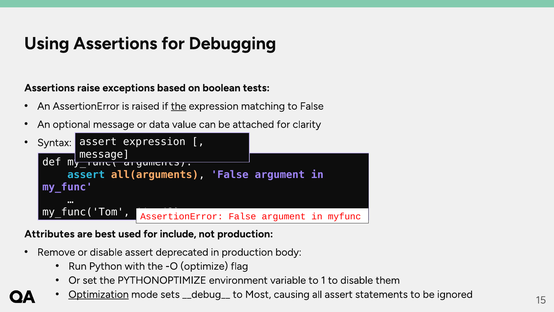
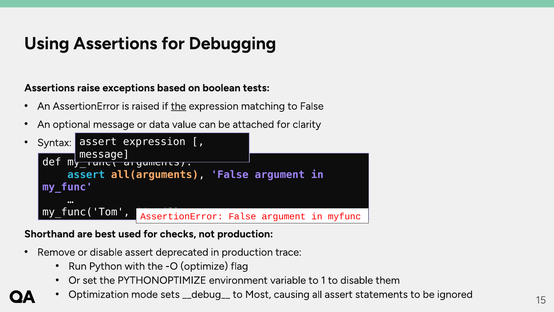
Attributes: Attributes -> Shorthand (49, 234)
include: include -> checks (178, 234)
body: body -> trace (288, 252)
Optimization underline: present -> none (99, 294)
